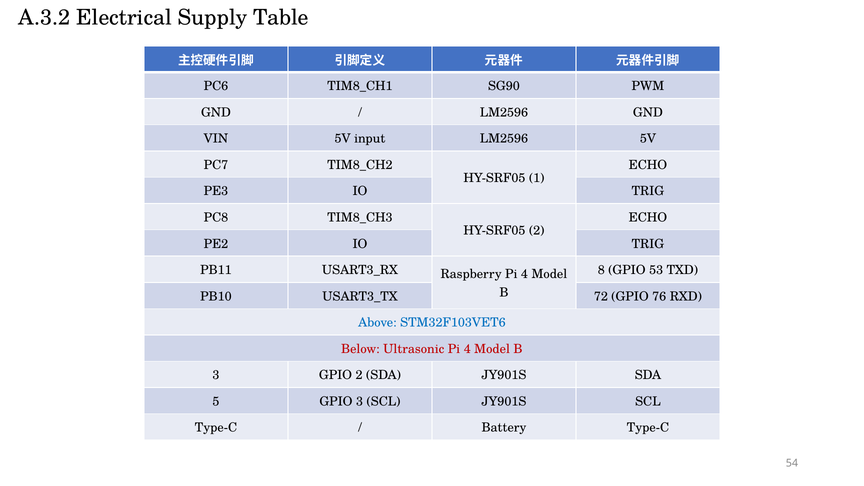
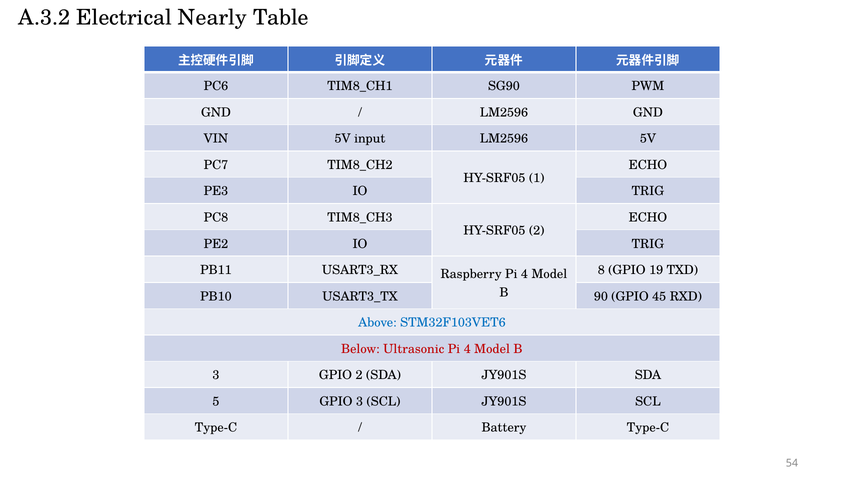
Supply: Supply -> Nearly (212, 18)
53: 53 -> 19 (656, 270)
72: 72 -> 90 (601, 296)
76: 76 -> 45 (659, 296)
